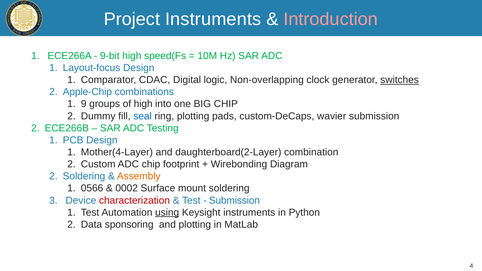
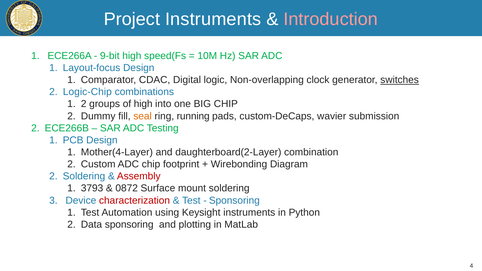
Apple-Chip: Apple-Chip -> Logic-Chip (87, 92)
9: 9 -> 2 (84, 104)
seal colour: blue -> orange (143, 116)
ring plotting: plotting -> running (193, 116)
Assembly colour: orange -> red (139, 176)
0566: 0566 -> 3793 (92, 188)
0002: 0002 -> 0872 (127, 188)
Submission: Submission -> Sponsoring (234, 200)
using underline: present -> none (167, 213)
